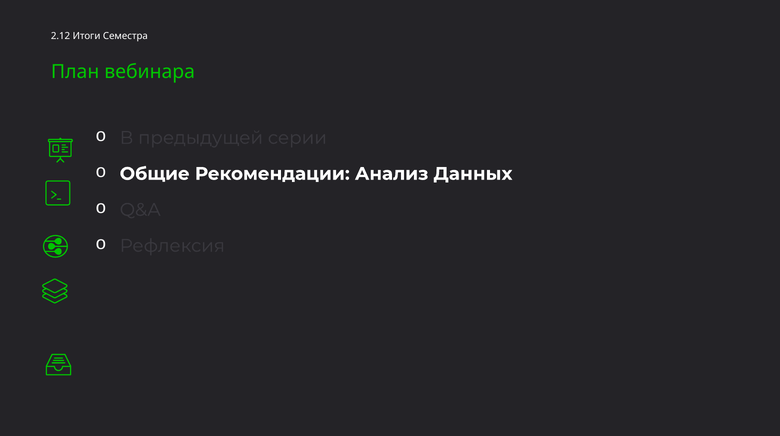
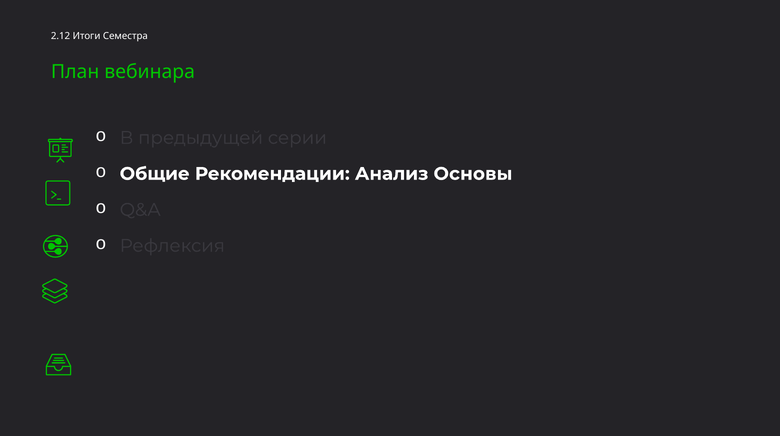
Данных: Данных -> Основы (473, 174)
